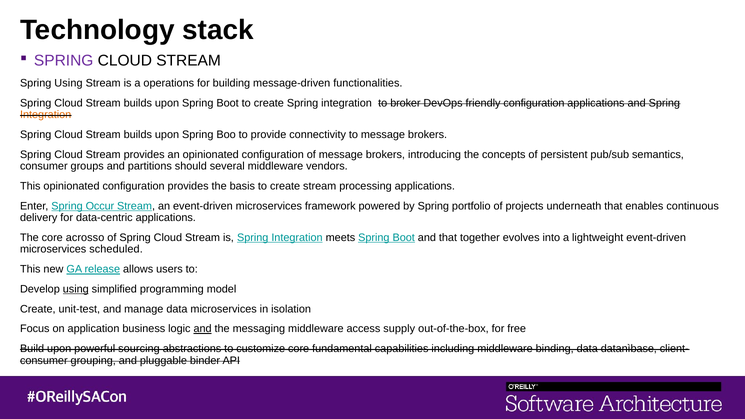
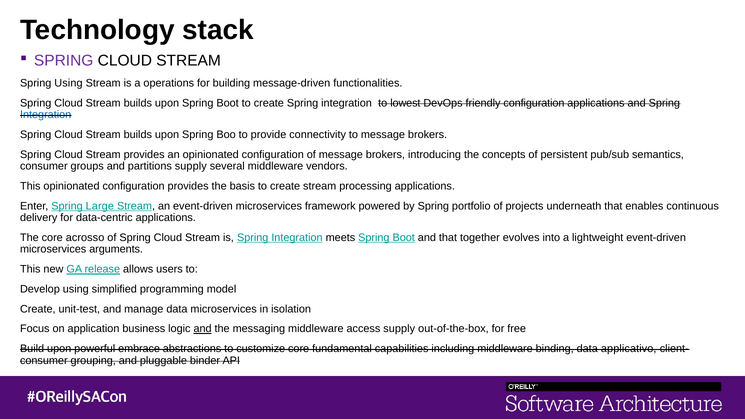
broker: broker -> lowest (405, 103)
Integration colour: orange -> blue (46, 115)
partitions should: should -> supply (191, 166)
Occur: Occur -> Large (100, 206)
scheduled: scheduled -> arguments (116, 249)
using underline: present -> none (76, 289)
sourcing: sourcing -> embrace (139, 349)
datanìbase: datanìbase -> applicativo (629, 349)
